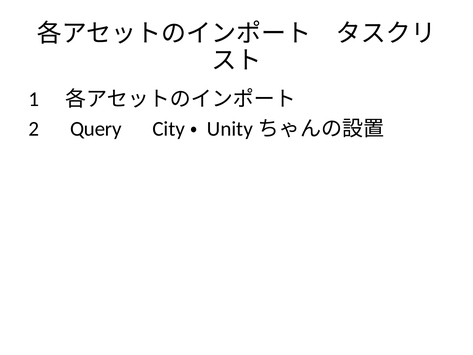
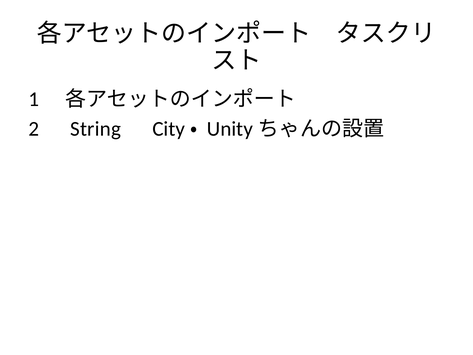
Query: Query -> String (96, 129)
